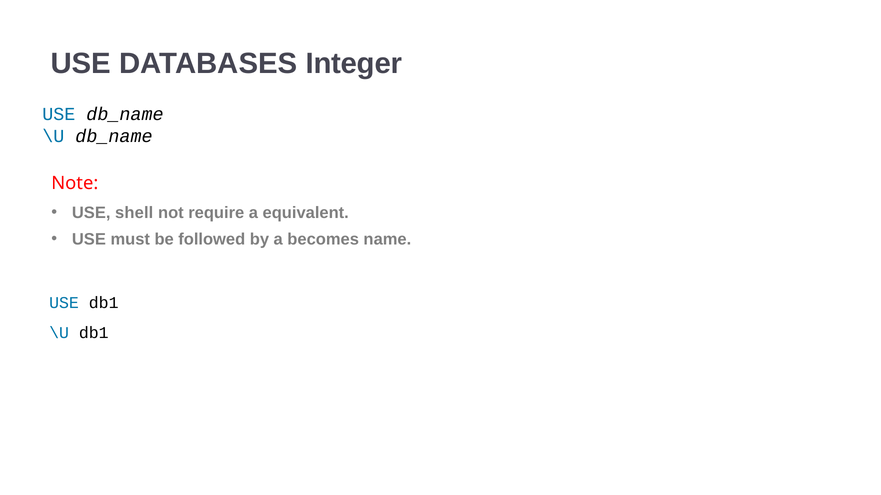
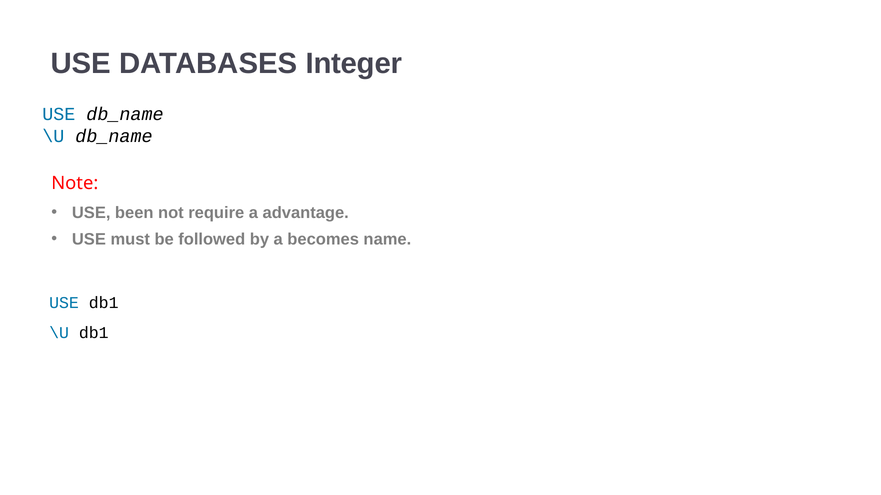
shell: shell -> been (134, 213)
equivalent: equivalent -> advantage (306, 213)
